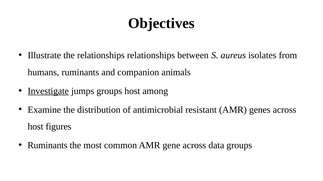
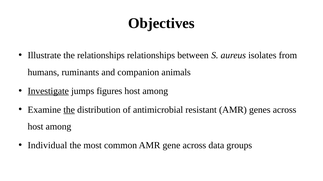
jumps groups: groups -> figures (109, 91)
the underline: none -> present (69, 110)
figures: figures -> among (58, 127)
Ruminants: Ruminants -> Individual (47, 146)
